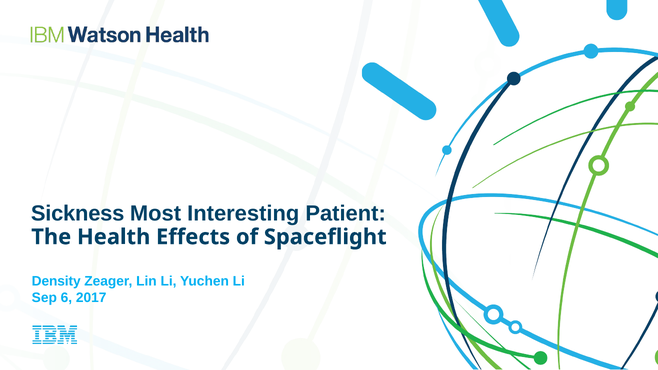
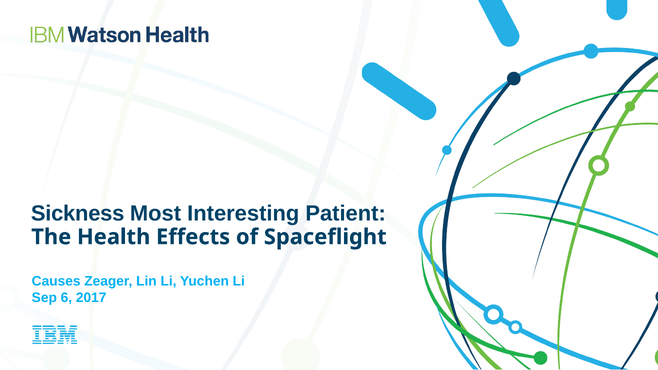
Density: Density -> Causes (56, 281)
